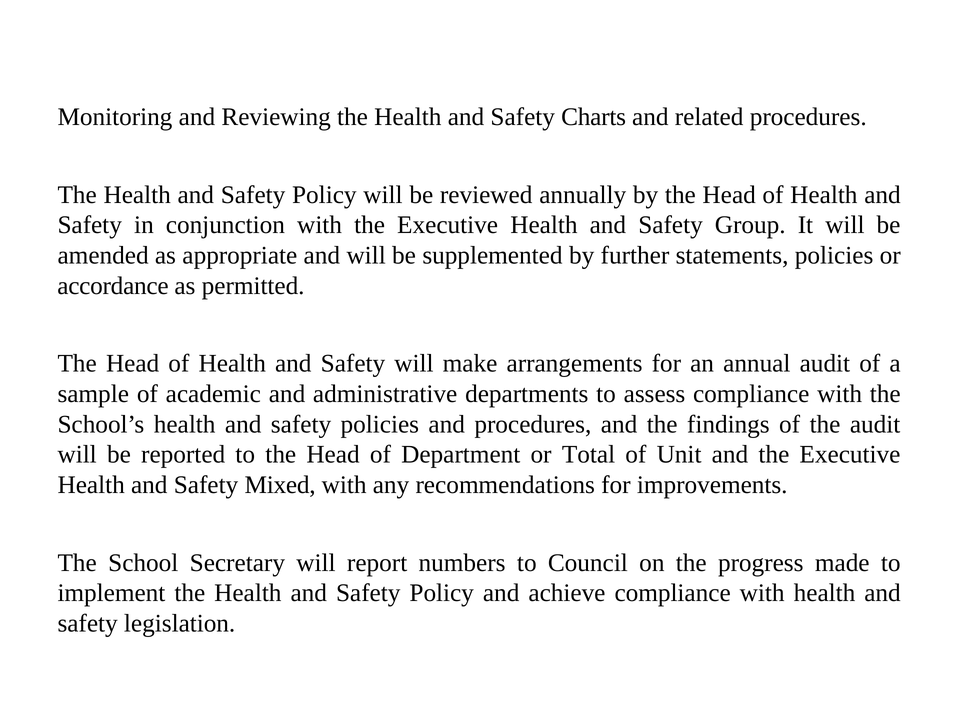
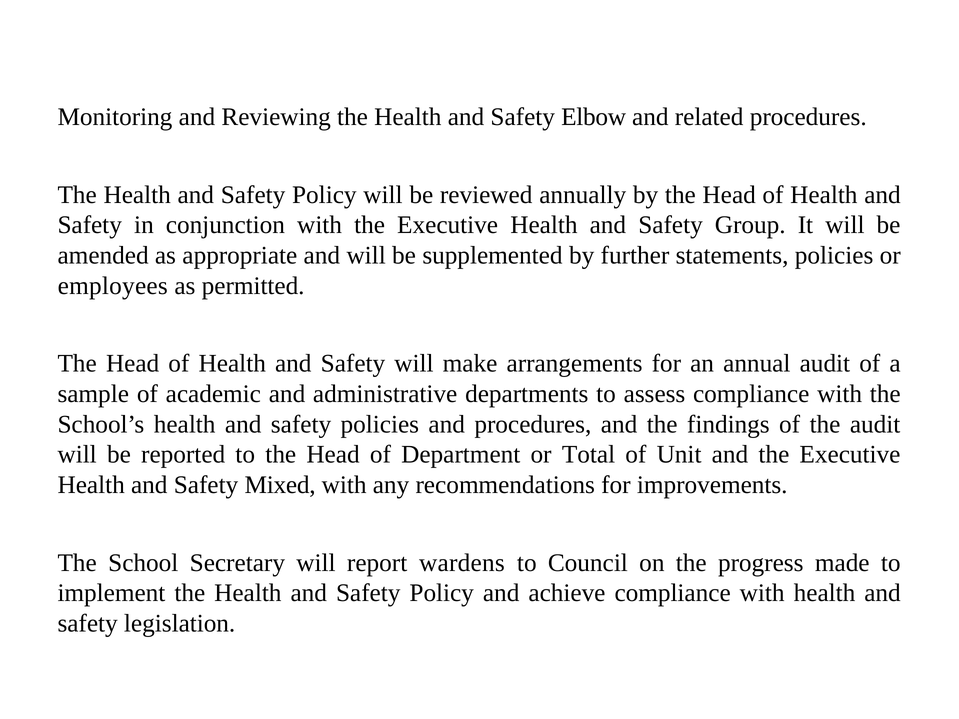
Charts: Charts -> Elbow (594, 117)
accordance: accordance -> employees (113, 286)
numbers: numbers -> wardens (462, 563)
